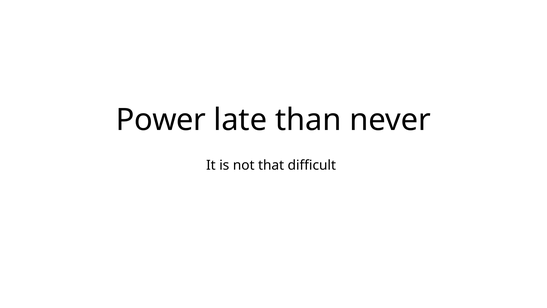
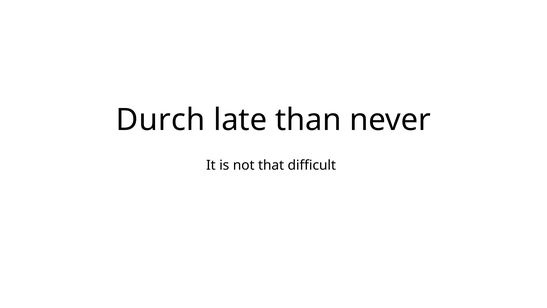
Power: Power -> Durch (161, 120)
